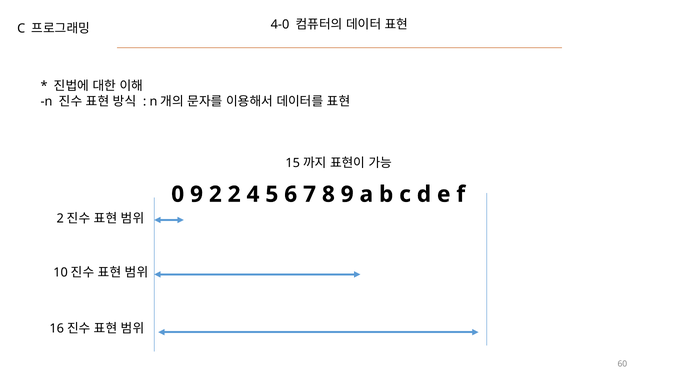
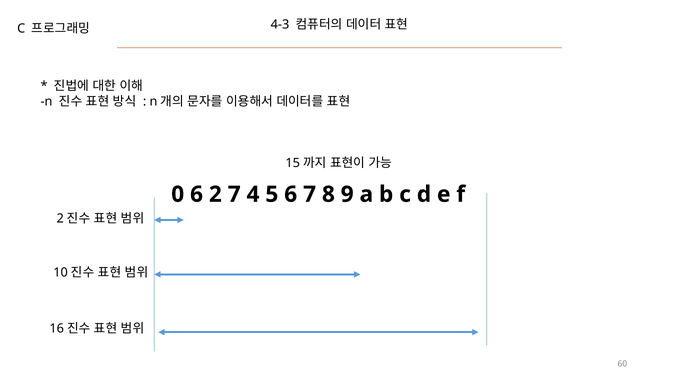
4-0: 4-0 -> 4-3 (280, 25)
0 9: 9 -> 6 (197, 194)
2 2: 2 -> 7 (234, 194)
